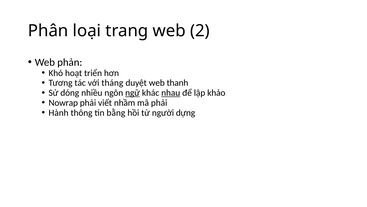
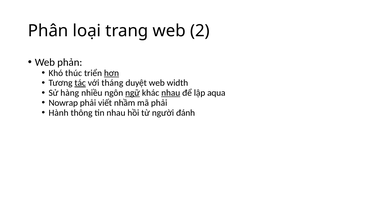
hoạt: hoạt -> thúc (74, 73)
hơn underline: none -> present (111, 73)
tác underline: none -> present (80, 83)
thanh: thanh -> width (177, 83)
dóng: dóng -> hàng (70, 93)
khảo: khảo -> aqua (216, 93)
tin bằng: bằng -> nhau (116, 112)
dựng: dựng -> đánh (186, 112)
